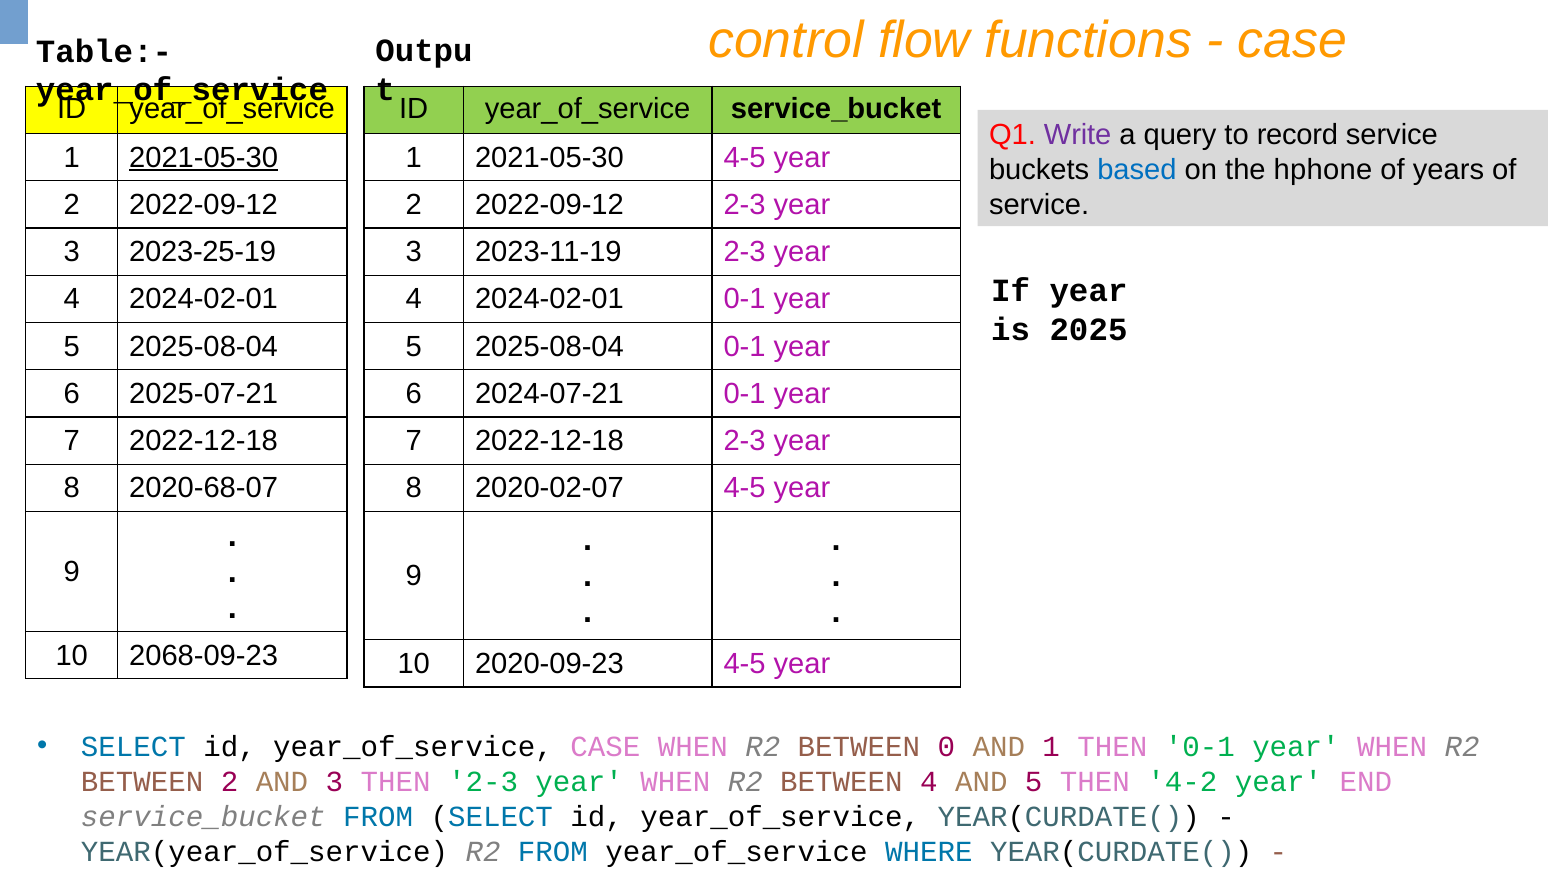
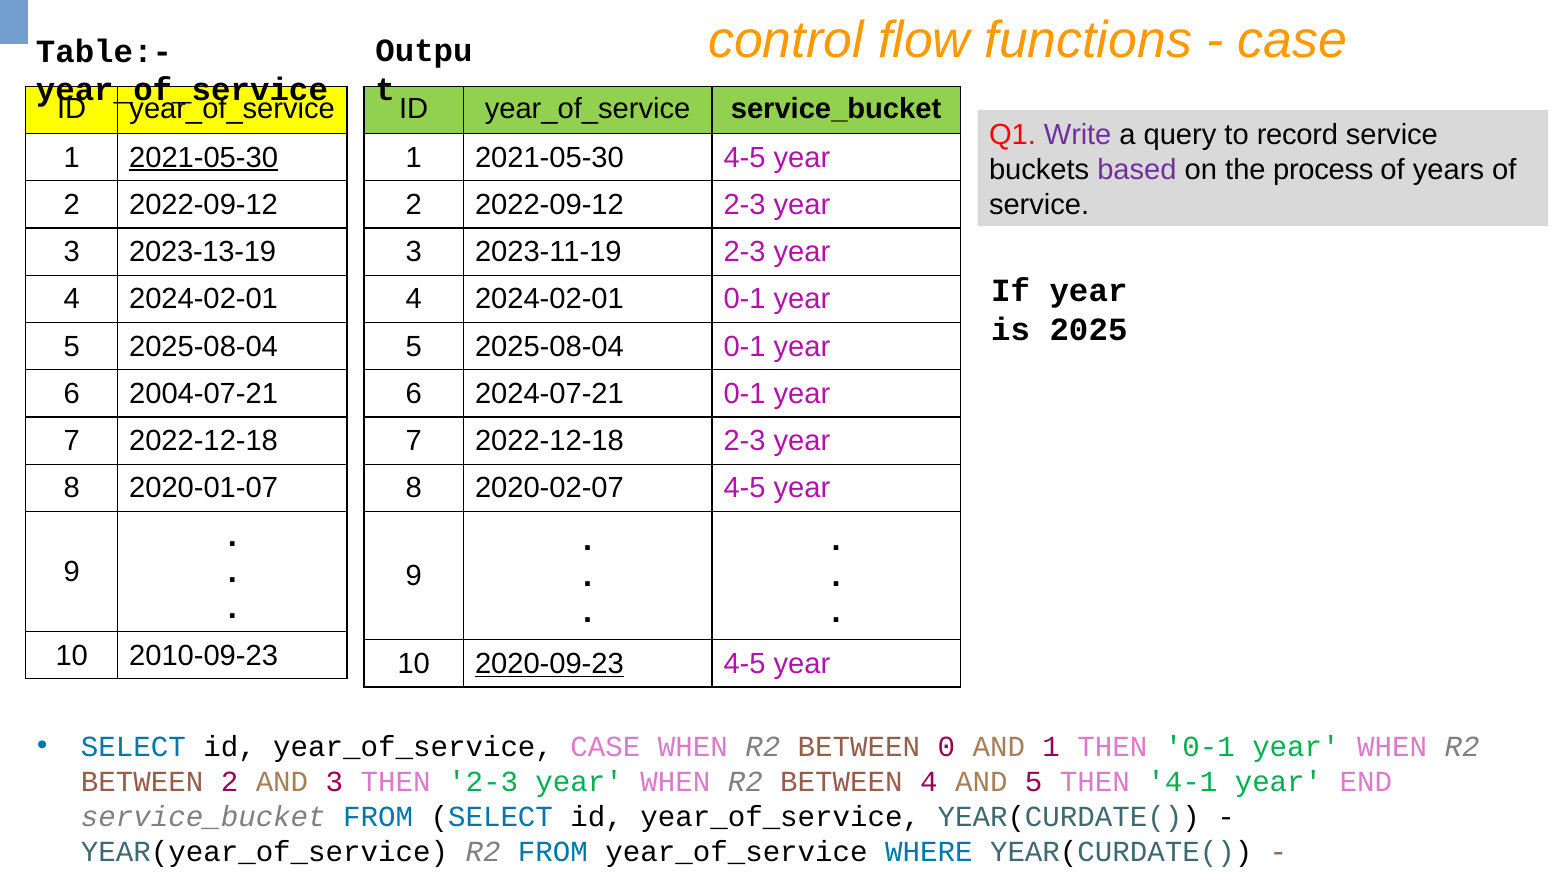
based colour: blue -> purple (1137, 170)
hphone: hphone -> process (1323, 170)
2023-25-19: 2023-25-19 -> 2023-13-19 (203, 252)
2025-07-21: 2025-07-21 -> 2004-07-21 (204, 394)
2020-68-07: 2020-68-07 -> 2020-01-07 (204, 488)
2068-09-23: 2068-09-23 -> 2010-09-23 (204, 656)
2020-09-23 underline: none -> present (549, 664)
4-2: 4-2 -> 4-1 (1182, 782)
